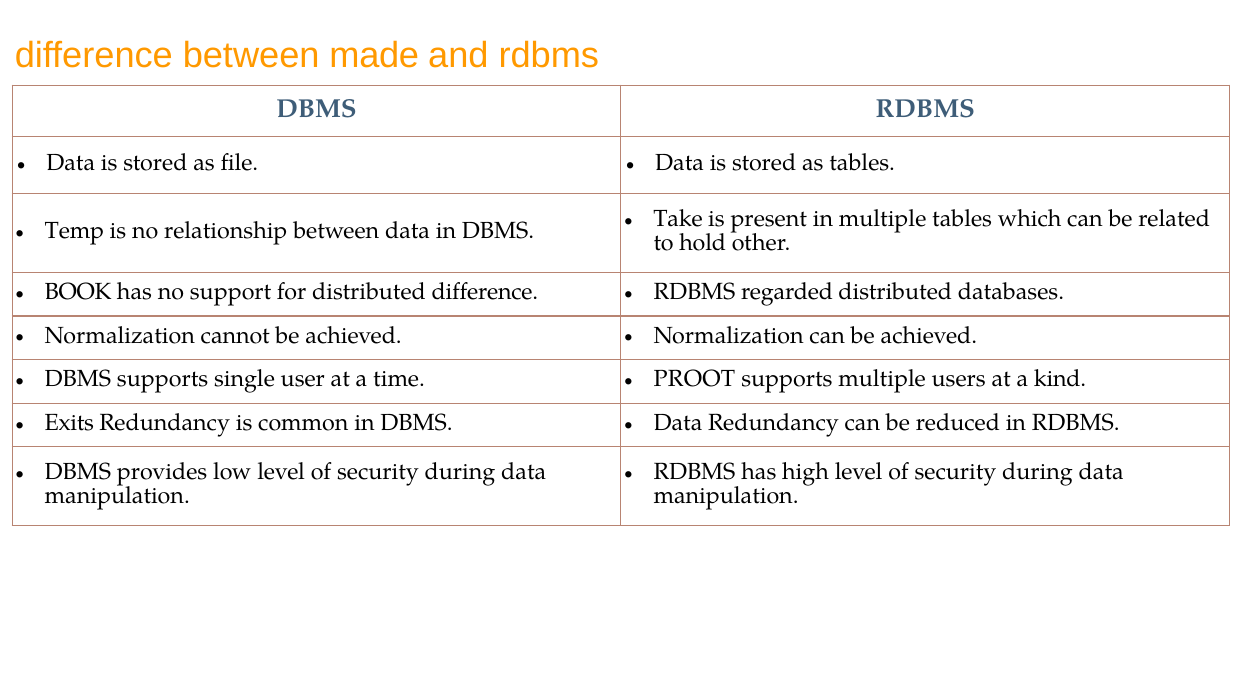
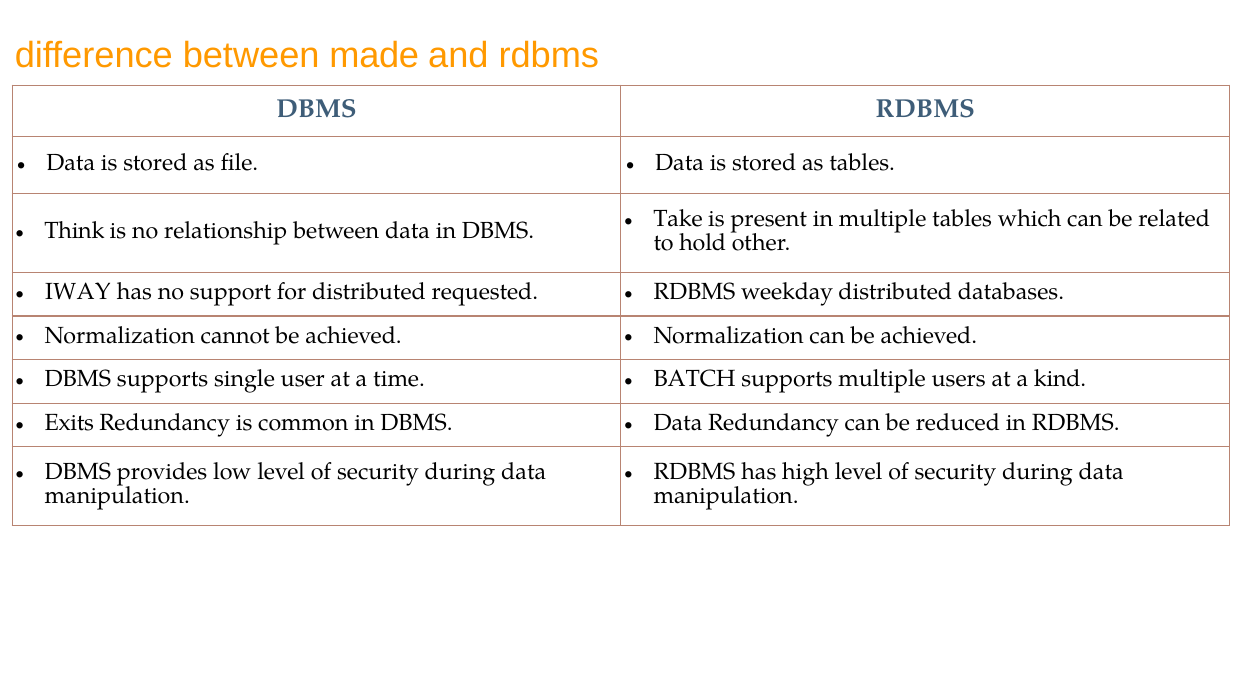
Temp: Temp -> Think (74, 231)
BOOK: BOOK -> IWAY (78, 292)
distributed difference: difference -> requested (485, 292)
regarded: regarded -> weekday (787, 292)
PROOT: PROOT -> BATCH (695, 379)
